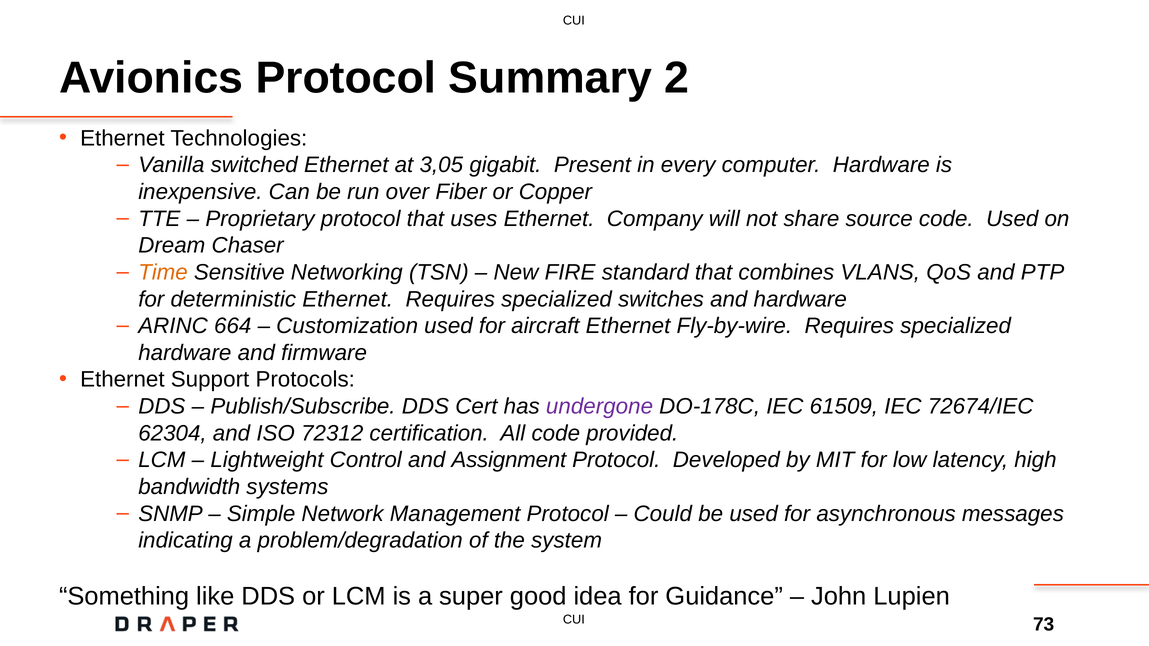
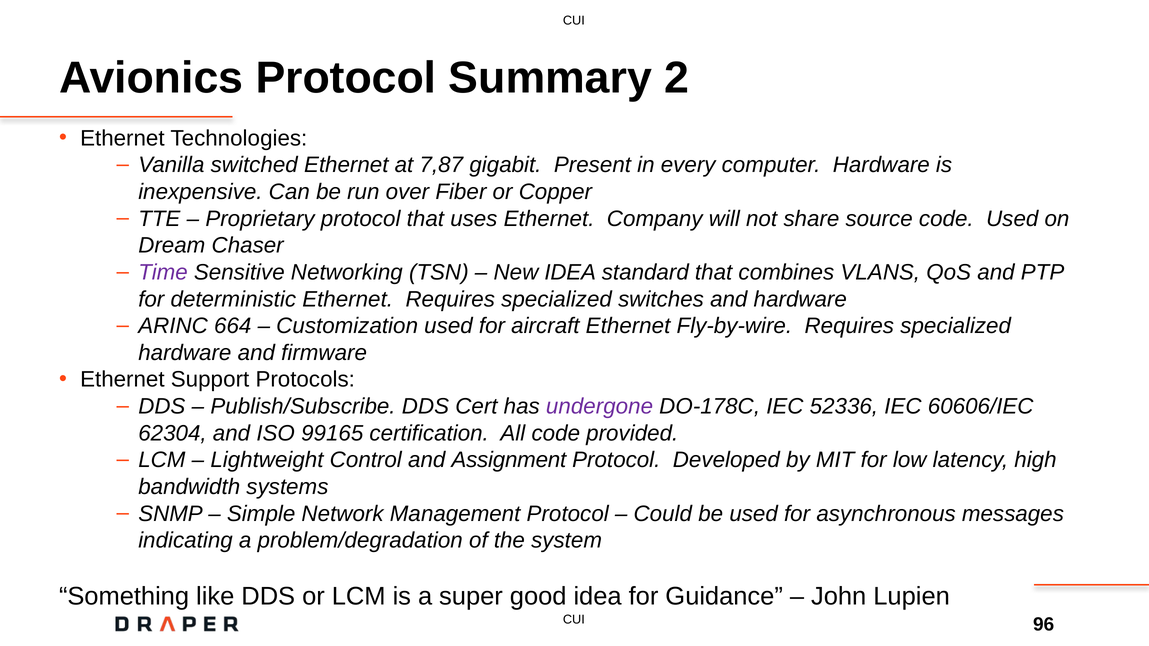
3,05: 3,05 -> 7,87 (441, 165)
Time colour: orange -> purple (163, 273)
New FIRE: FIRE -> IDEA (570, 273)
61509: 61509 -> 52336 (844, 407)
72674/IEC: 72674/IEC -> 60606/IEC (981, 407)
72312: 72312 -> 99165 (332, 433)
73: 73 -> 96 (1044, 625)
